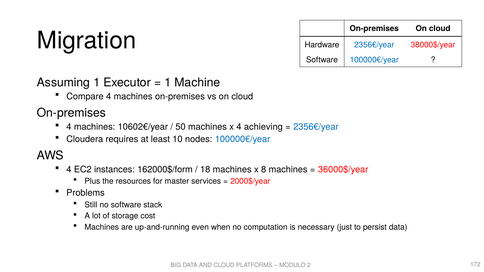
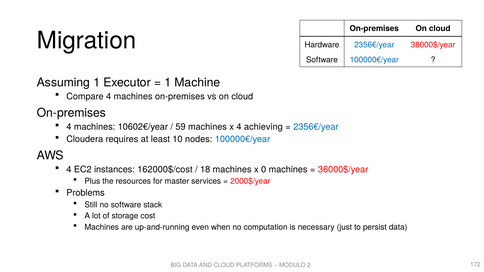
50: 50 -> 59 (181, 127)
162000$/form: 162000$/form -> 162000$/cost (165, 170)
8: 8 -> 0 (264, 170)
